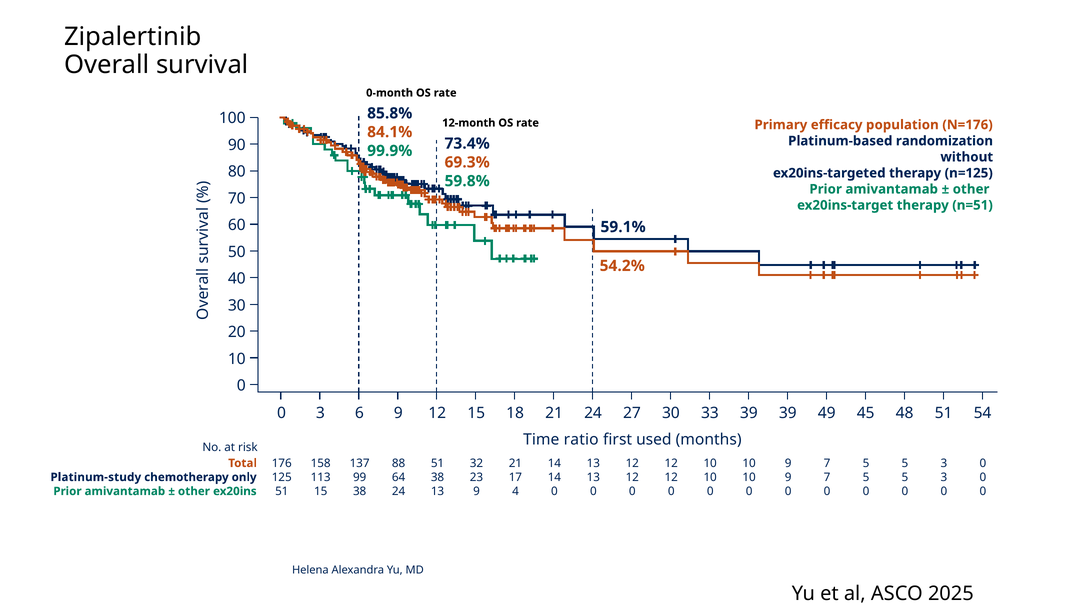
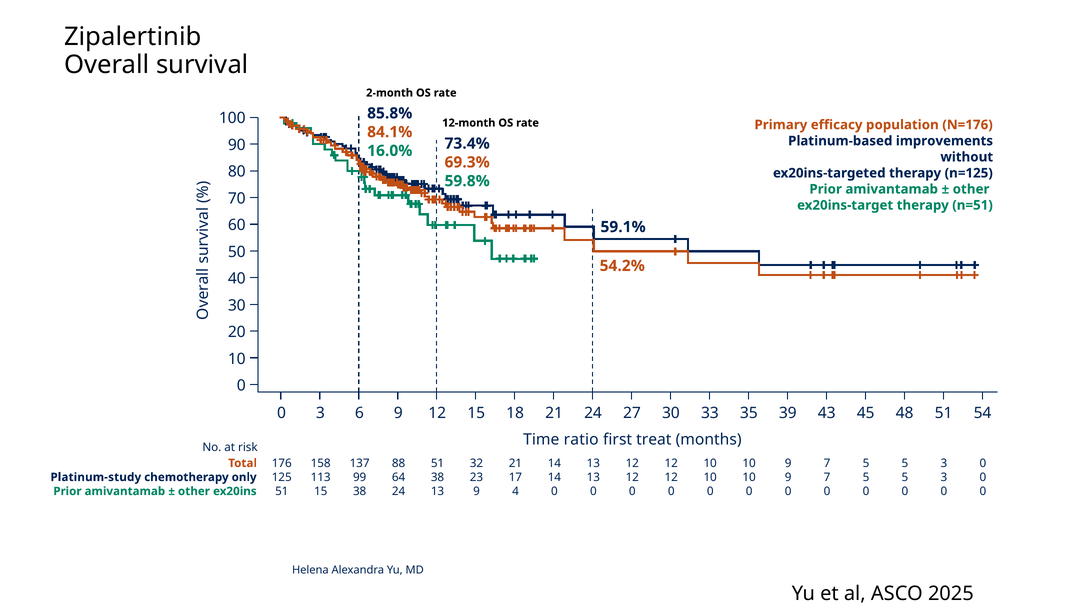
0-month: 0-month -> 2-month (390, 93)
randomization: randomization -> improvements (944, 141)
99.9%: 99.9% -> 16.0% (390, 151)
33 39: 39 -> 35 (749, 413)
49: 49 -> 43 (827, 413)
used: used -> treat (654, 439)
